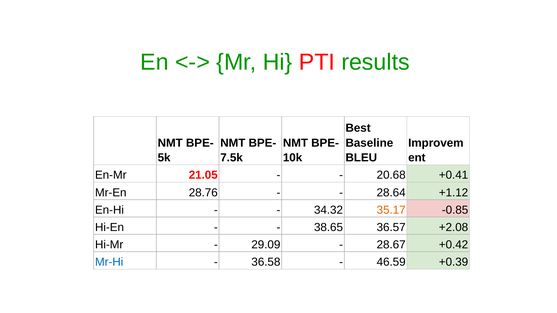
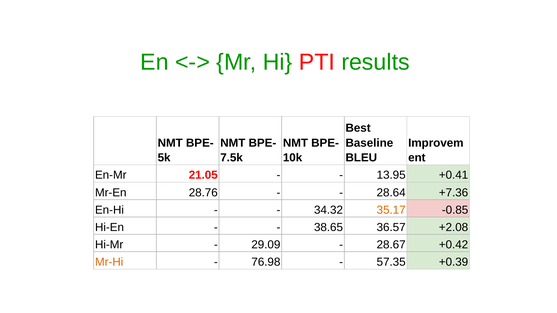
20.68: 20.68 -> 13.95 (391, 175)
+1.12: +1.12 -> +7.36 (454, 193)
Mr-Hi colour: blue -> orange (109, 262)
36.58: 36.58 -> 76.98 (266, 262)
46.59: 46.59 -> 57.35 (391, 262)
